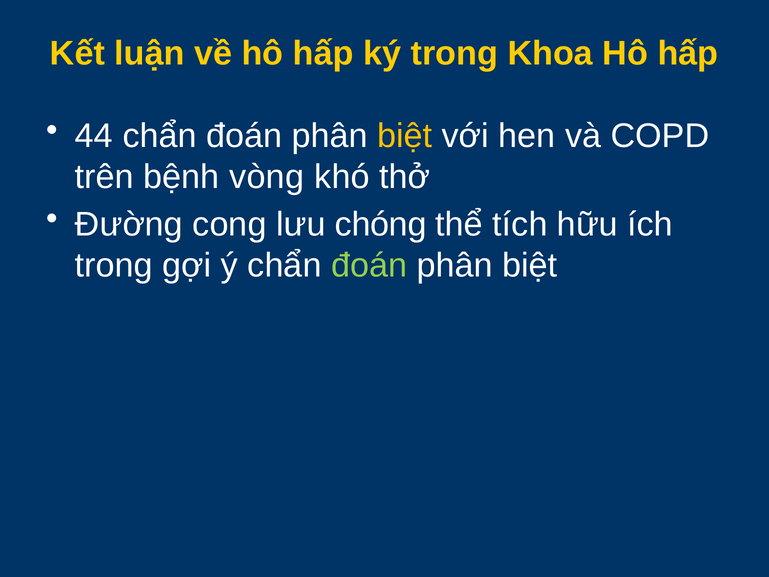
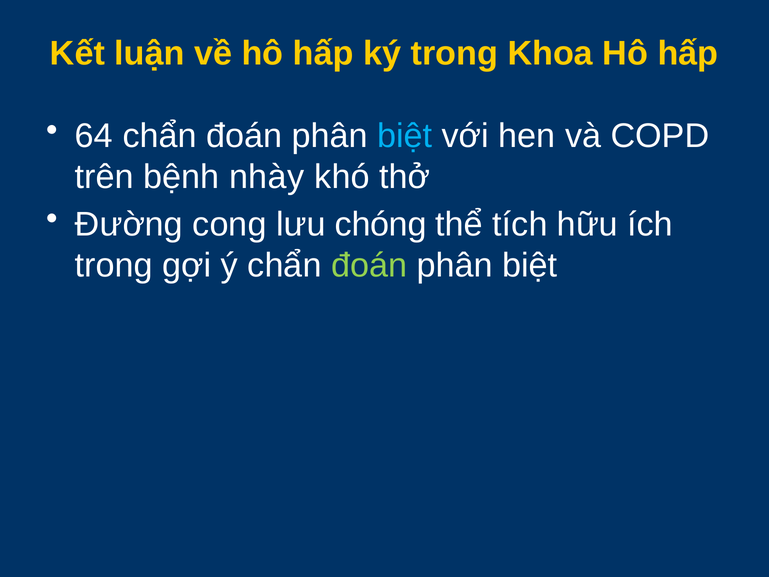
44: 44 -> 64 (94, 136)
biệt colour: yellow -> light blue (405, 136)
vòng: vòng -> nhày (267, 177)
